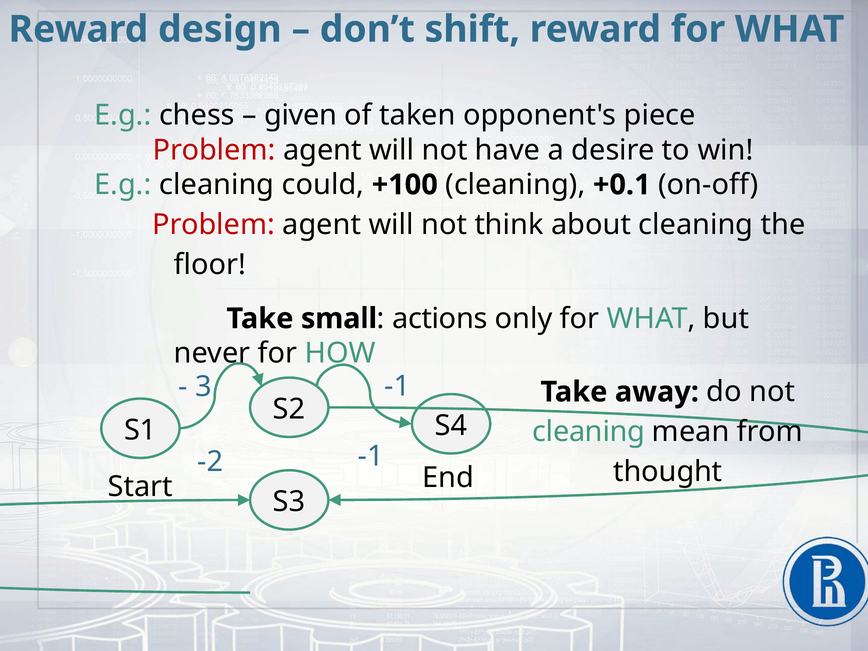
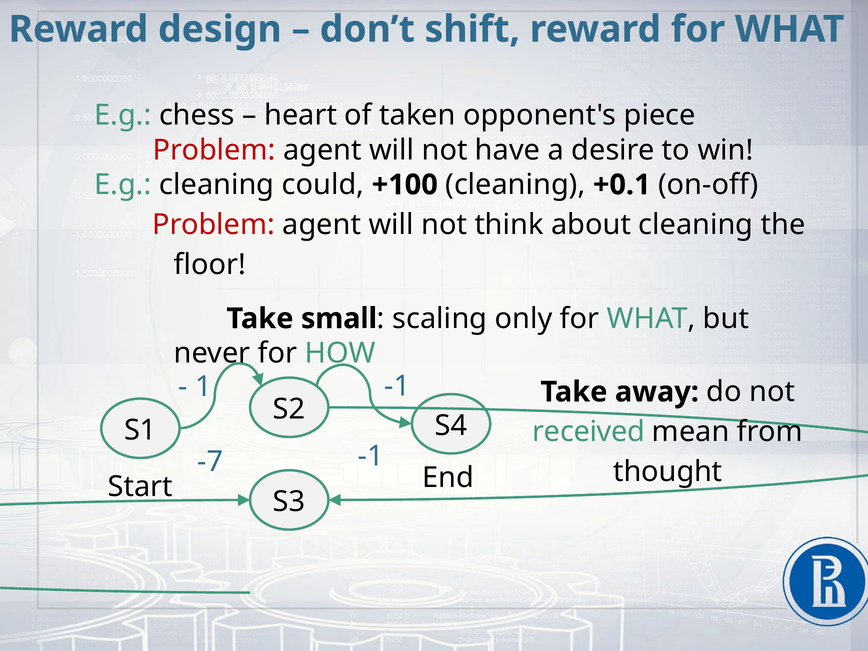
given: given -> heart (301, 115)
actions: actions -> scaling (440, 319)
3: 3 -> 1 (203, 387)
cleaning: cleaning -> received (589, 432)
-2: -2 -> -7 (210, 462)
